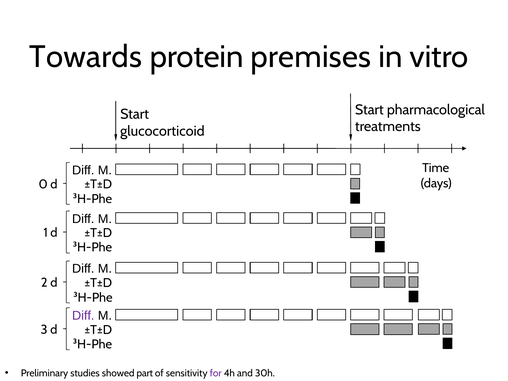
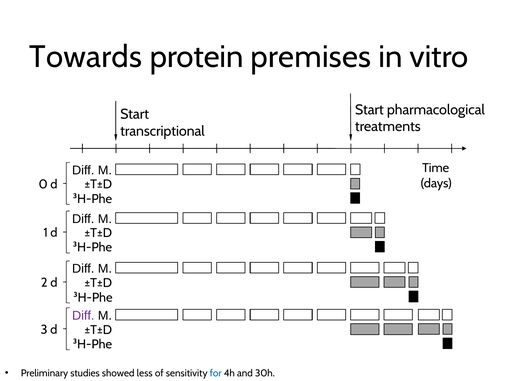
glucocorticoid: glucocorticoid -> transcriptional (162, 131)
part: part -> less (145, 373)
for colour: purple -> blue (216, 373)
